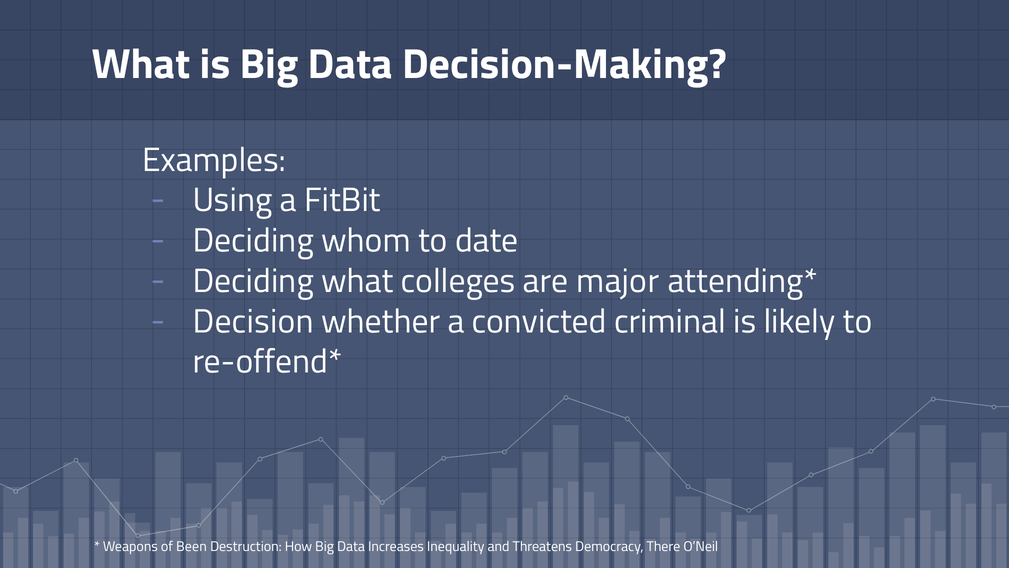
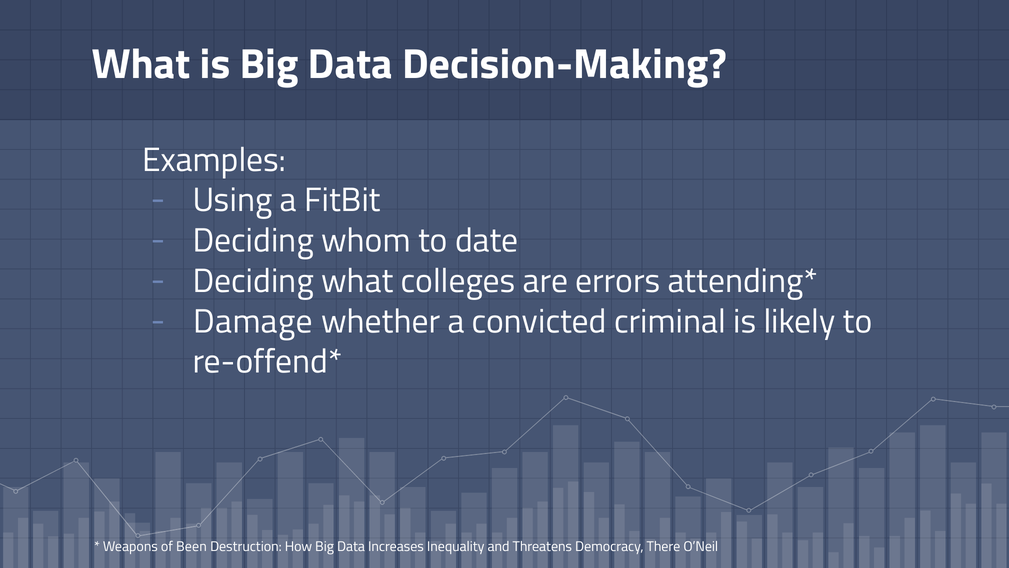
major: major -> errors (618, 281)
Decision: Decision -> Damage (253, 321)
